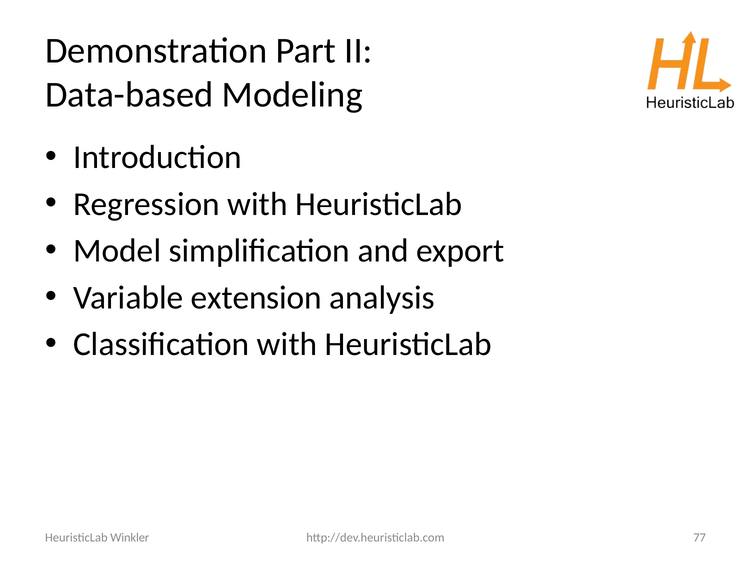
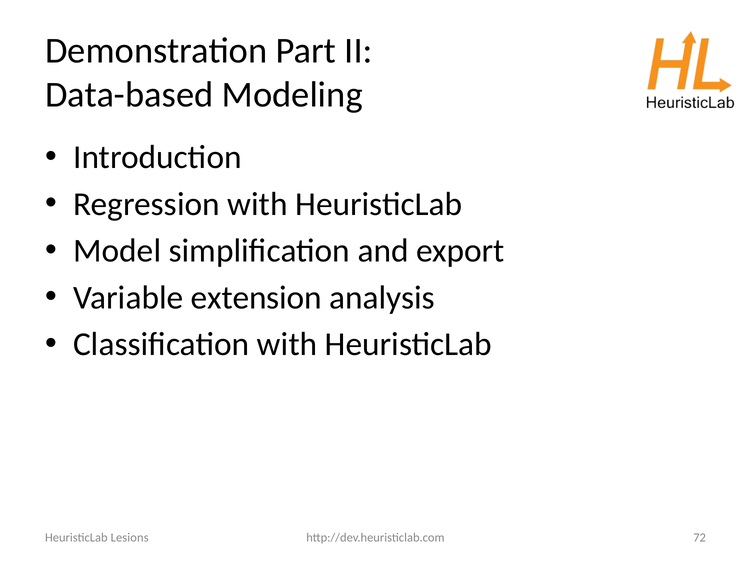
77: 77 -> 72 (700, 538)
Winkler: Winkler -> Lesions (130, 538)
